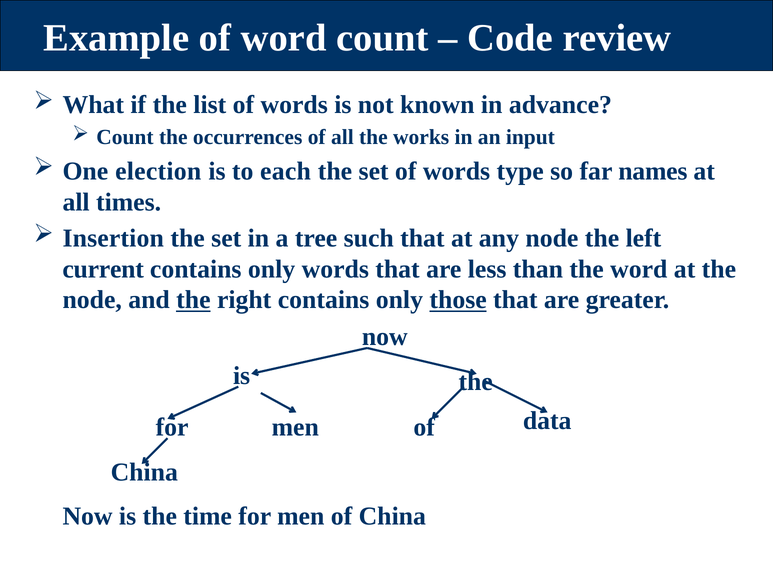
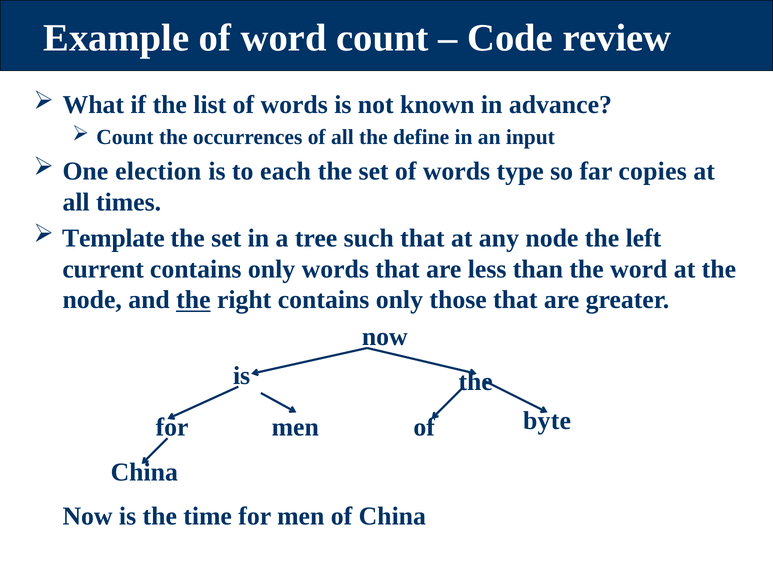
works: works -> define (421, 137)
names: names -> copies (653, 171)
Insertion: Insertion -> Template (113, 238)
those underline: present -> none (458, 300)
data: data -> byte (547, 420)
